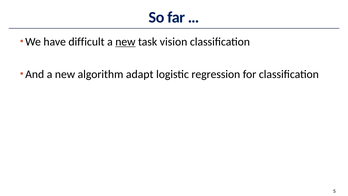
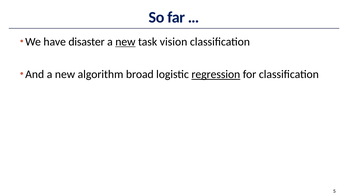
difficult: difficult -> disaster (87, 42)
adapt: adapt -> broad (140, 74)
regression underline: none -> present (216, 74)
